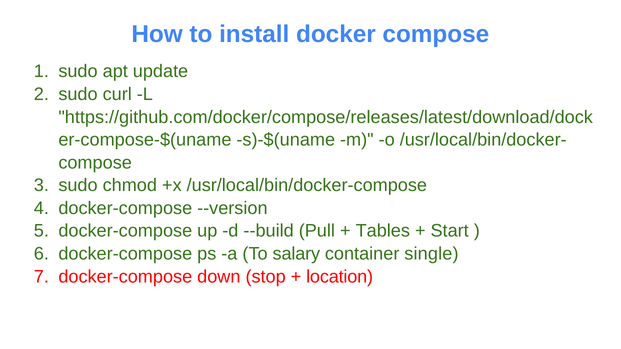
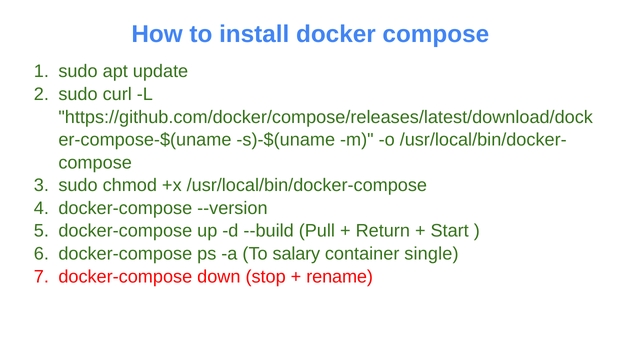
Tables: Tables -> Return (383, 231)
location: location -> rename (340, 277)
